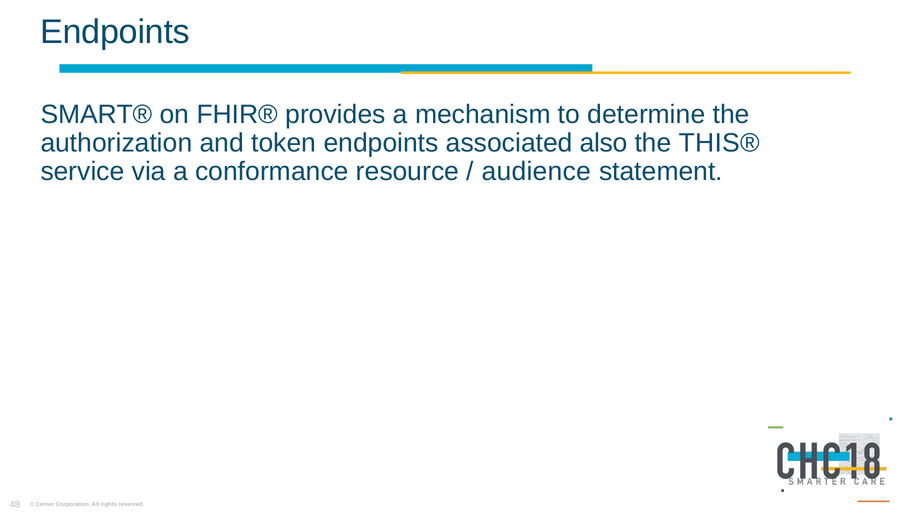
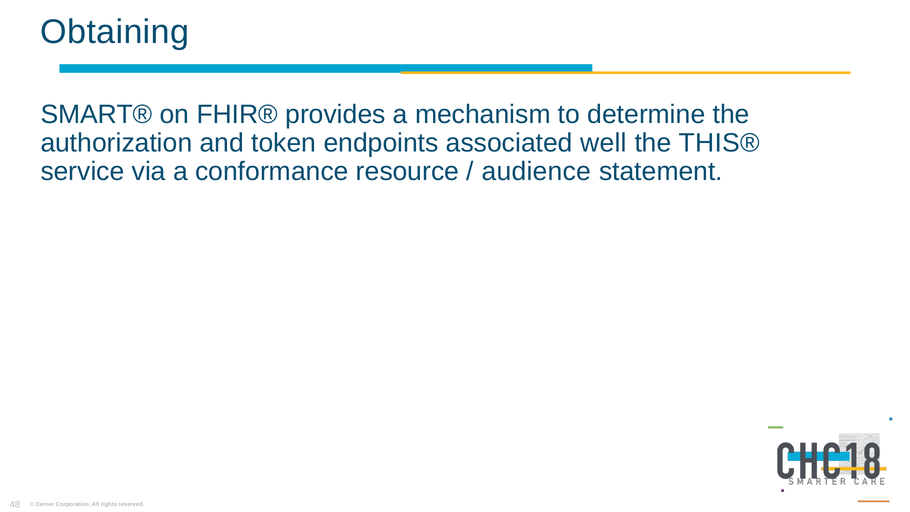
Endpoints: Endpoints -> Obtaining (115, 32)
also: also -> well (603, 143)
